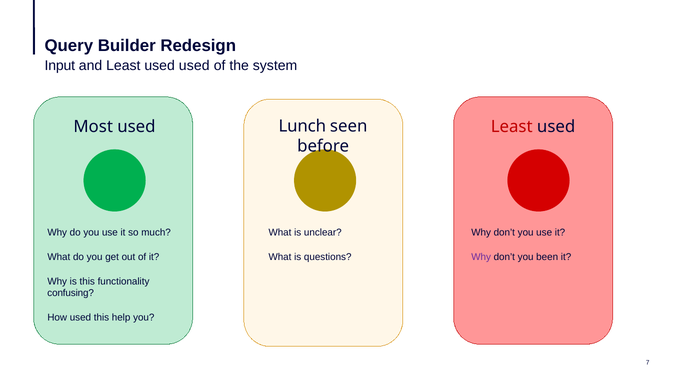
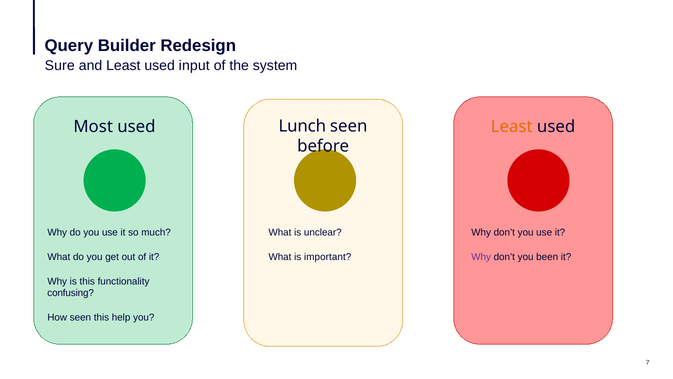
Input: Input -> Sure (60, 65)
used used: used -> input (194, 65)
Least colour: red -> orange (512, 127)
questions: questions -> important (328, 257)
How used: used -> seen (80, 317)
